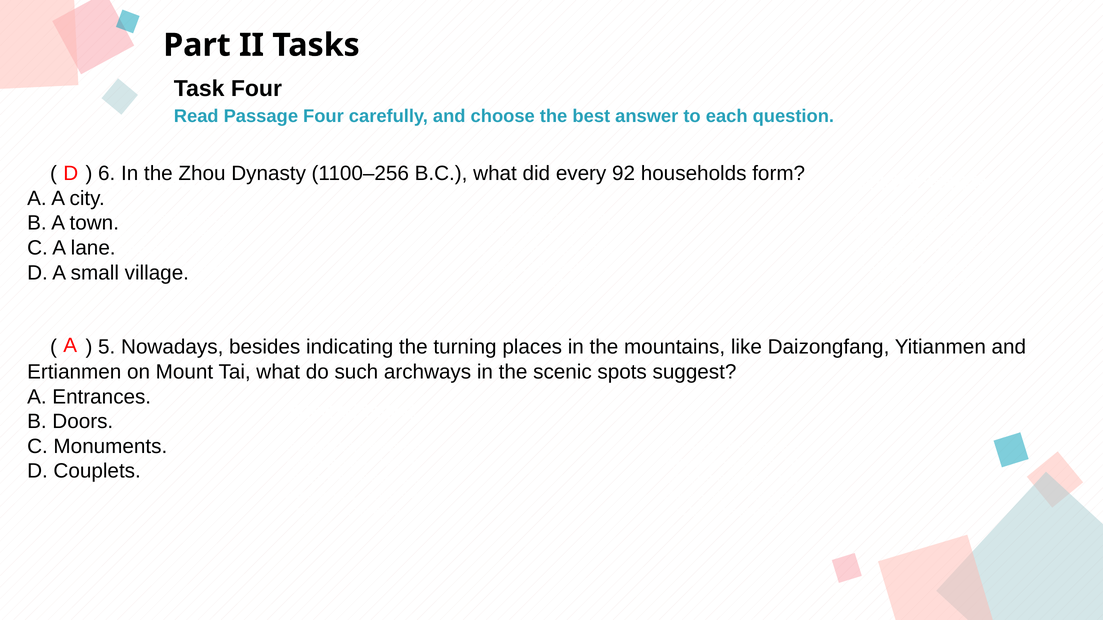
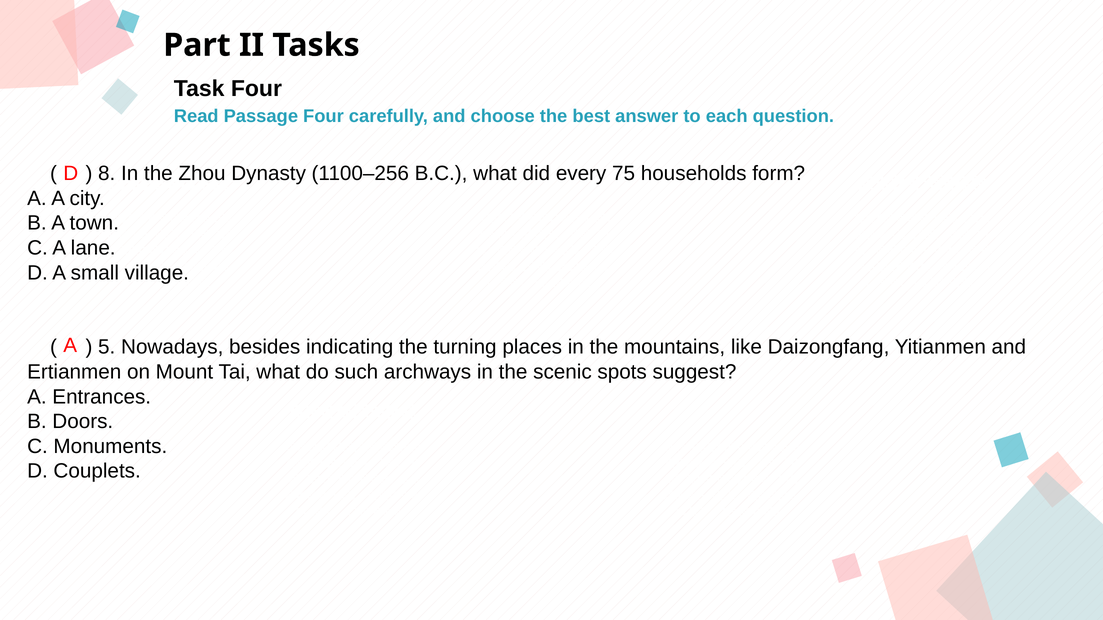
6: 6 -> 8 (107, 174)
92: 92 -> 75 (624, 174)
